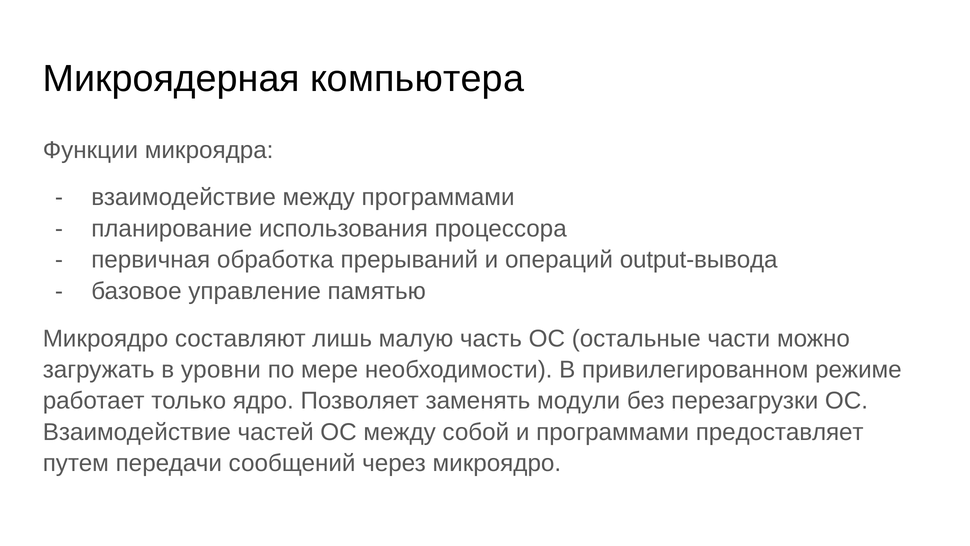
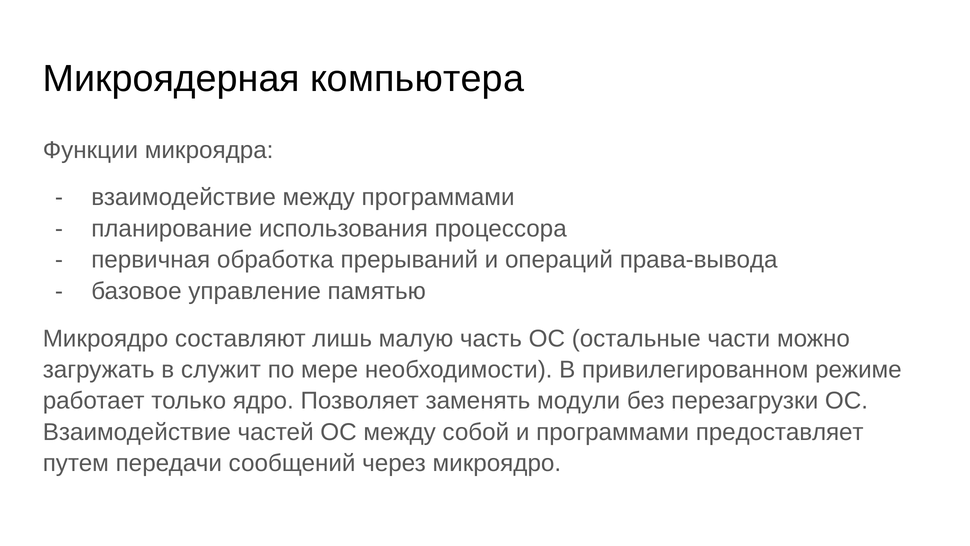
output-вывода: output-вывода -> права-вывода (699, 260)
уровни: уровни -> служит (221, 369)
